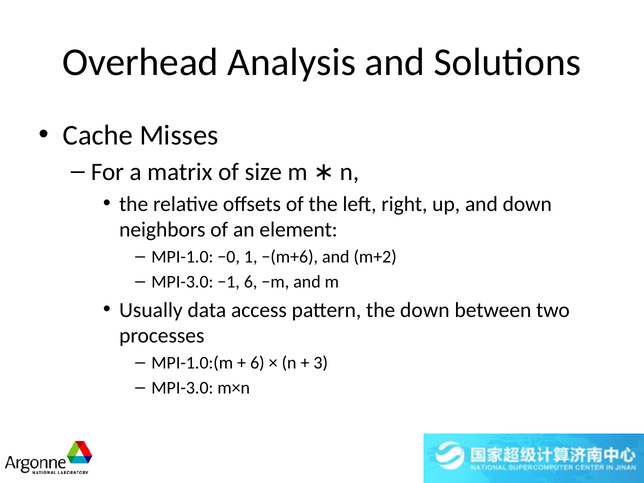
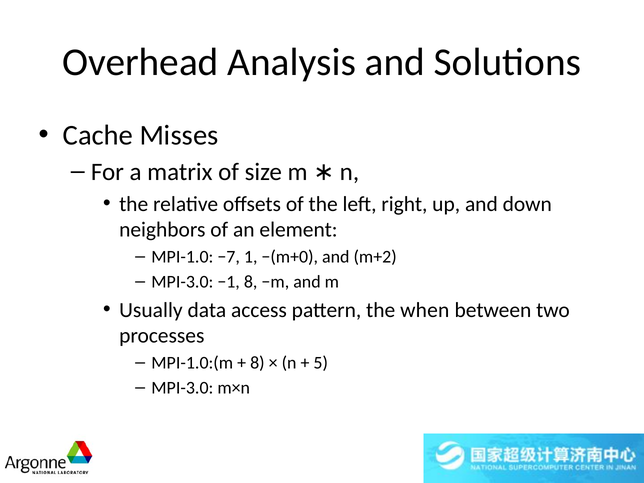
−0: −0 -> −7 (229, 257)
−(m+6: −(m+6 -> −(m+0 (290, 257)
−1 6: 6 -> 8 (251, 282)
the down: down -> when (425, 310)
6: 6 -> 8 (257, 363)
3: 3 -> 5 (321, 363)
